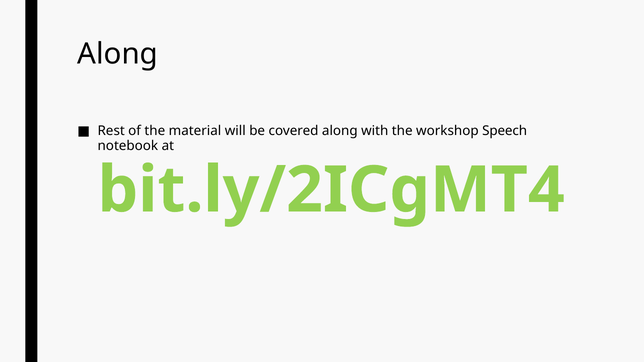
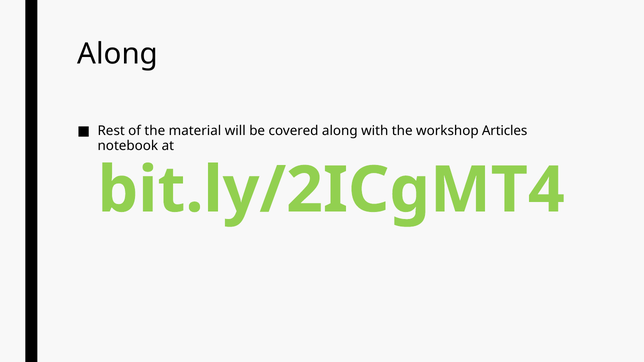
Speech: Speech -> Articles (505, 131)
